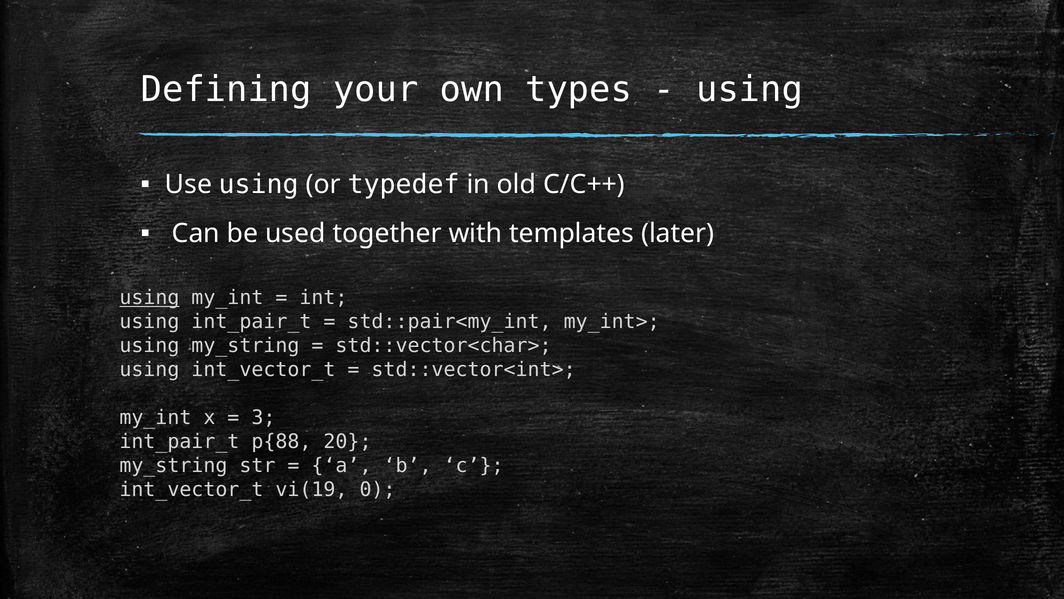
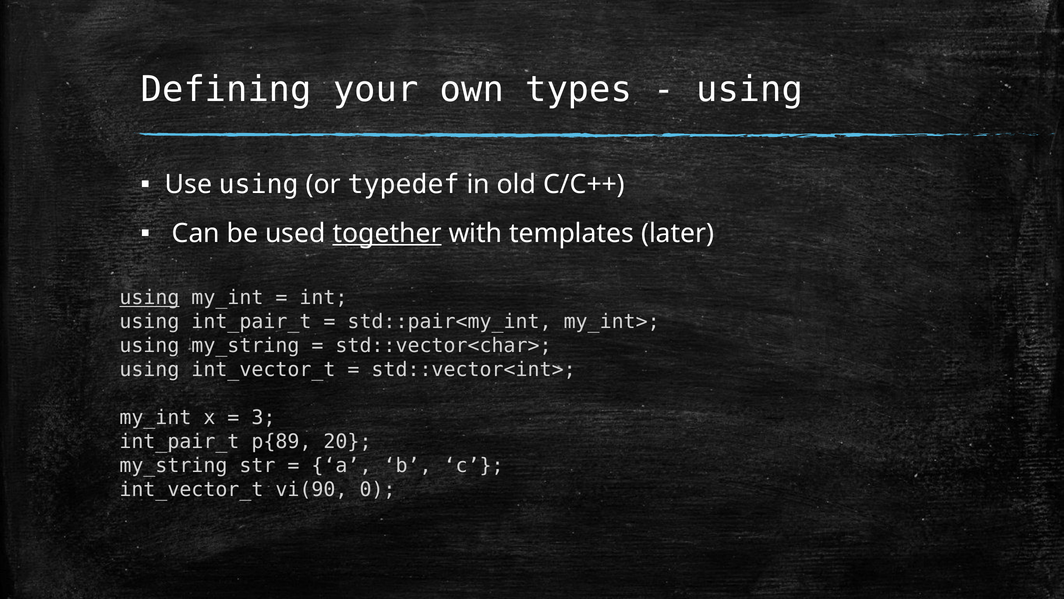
together underline: none -> present (387, 233)
p{88: p{88 -> p{89 (281, 441)
vi(19: vi(19 -> vi(90 (311, 489)
